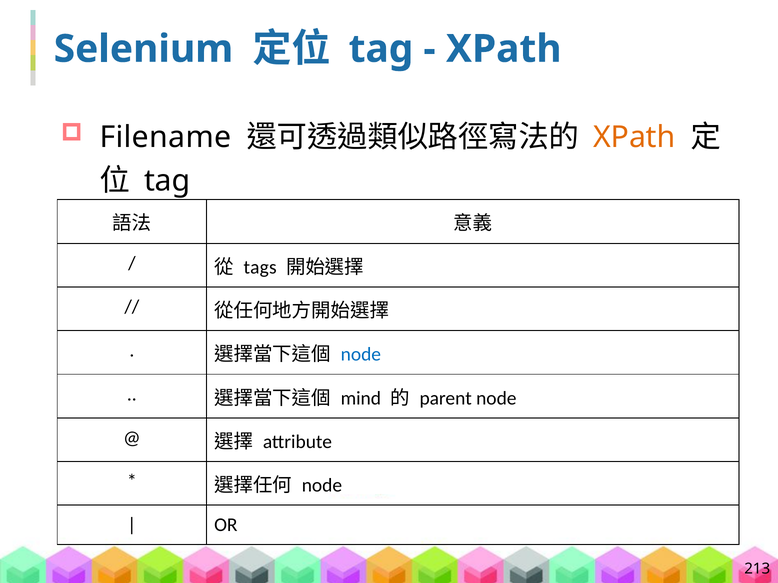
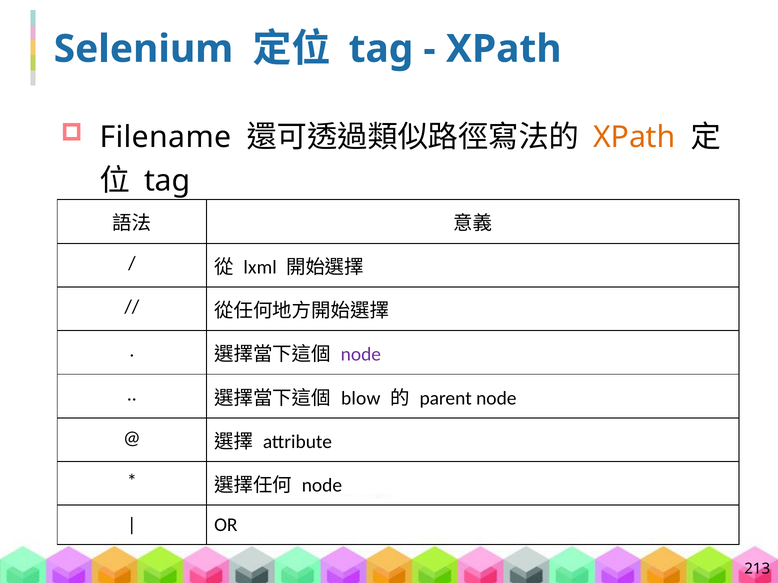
tags: tags -> lxml (260, 267)
node colour: blue -> purple (361, 355)
mind: mind -> blow (361, 398)
